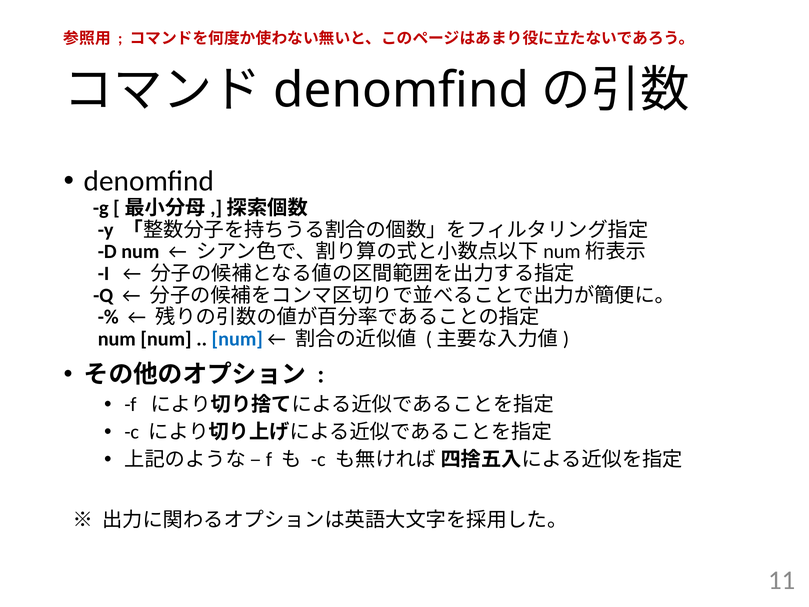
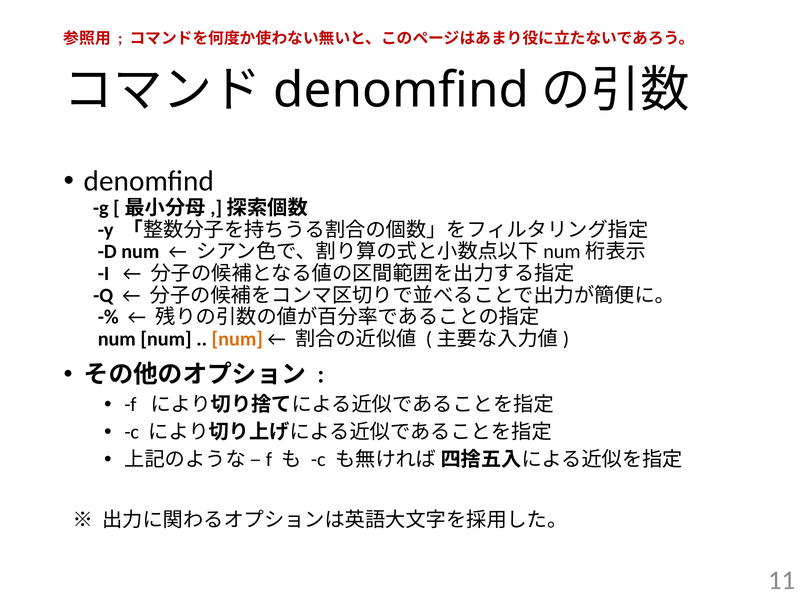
num colour: blue -> orange (237, 339)
